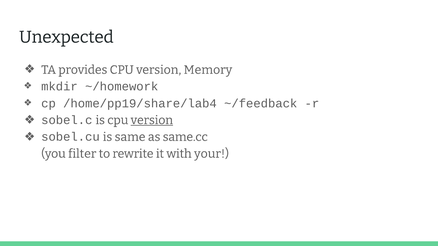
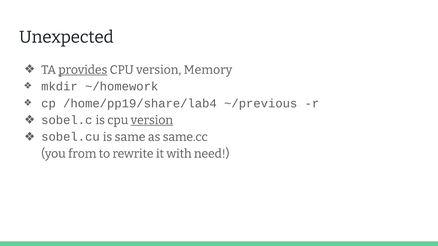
provides underline: none -> present (83, 70)
~/feedback: ~/feedback -> ~/previous (261, 104)
filter: filter -> from (82, 154)
your: your -> need (212, 154)
